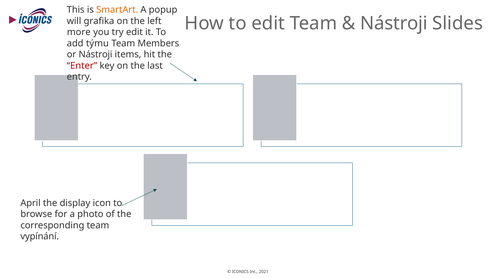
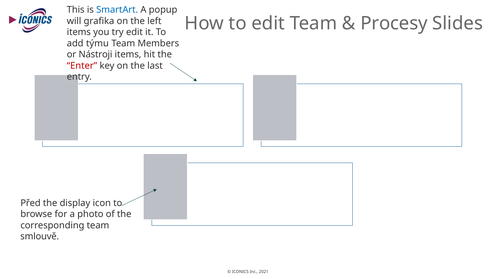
SmartArt colour: orange -> blue (117, 10)
Nástroji: Nástroji -> Procesy (394, 23)
more: more -> items (79, 32)
April: April -> Před (31, 203)
vypínání: vypínání -> smlouvě (40, 237)
